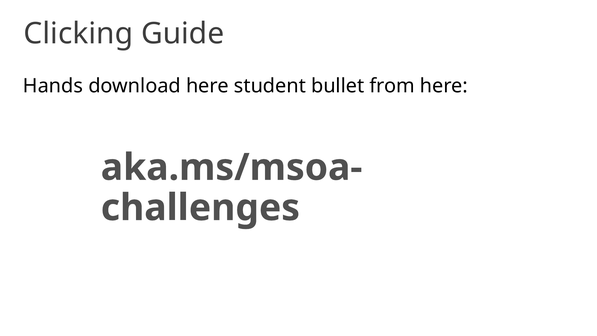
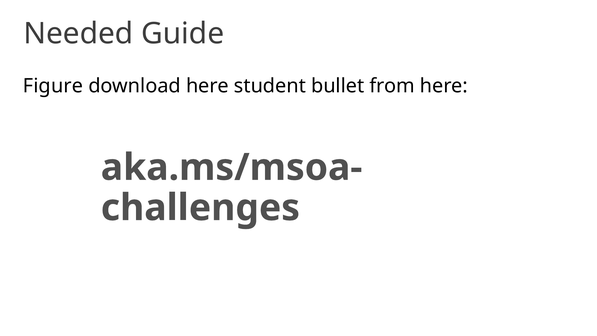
Clicking: Clicking -> Needed (78, 34)
Hands: Hands -> Figure (53, 86)
